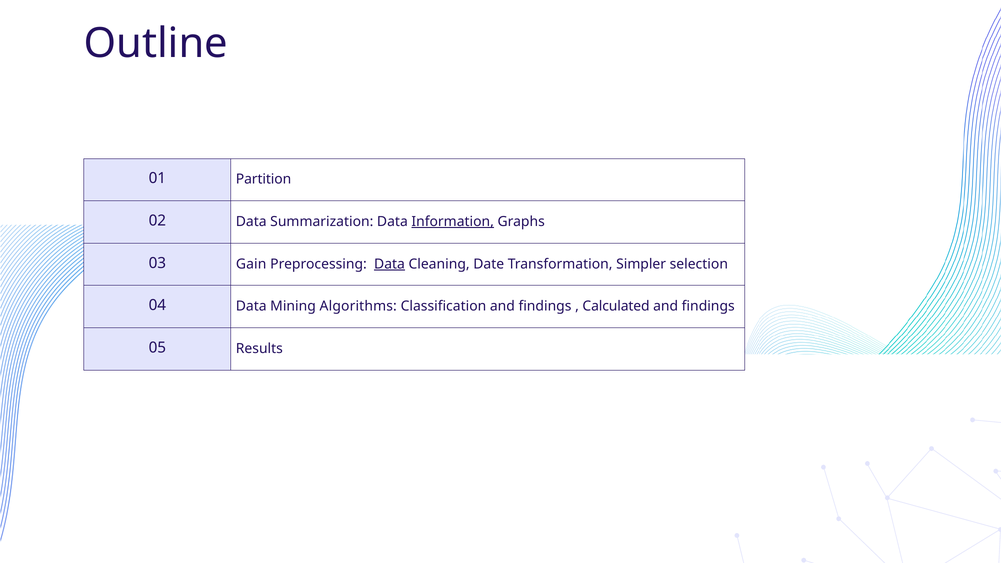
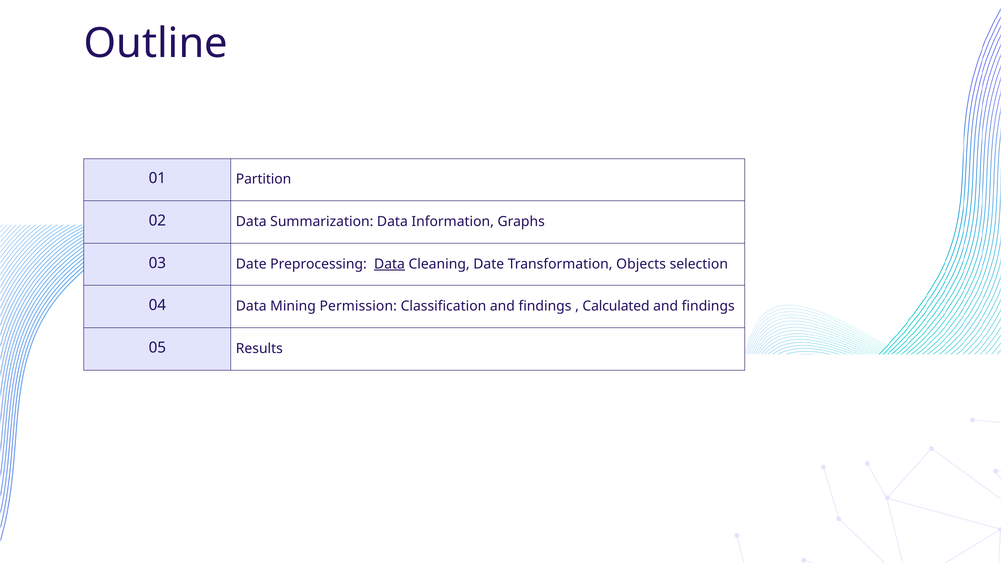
Information underline: present -> none (453, 222)
03 Gain: Gain -> Date (251, 264)
Simpler: Simpler -> Objects (641, 264)
Algorithms: Algorithms -> Permission (358, 306)
